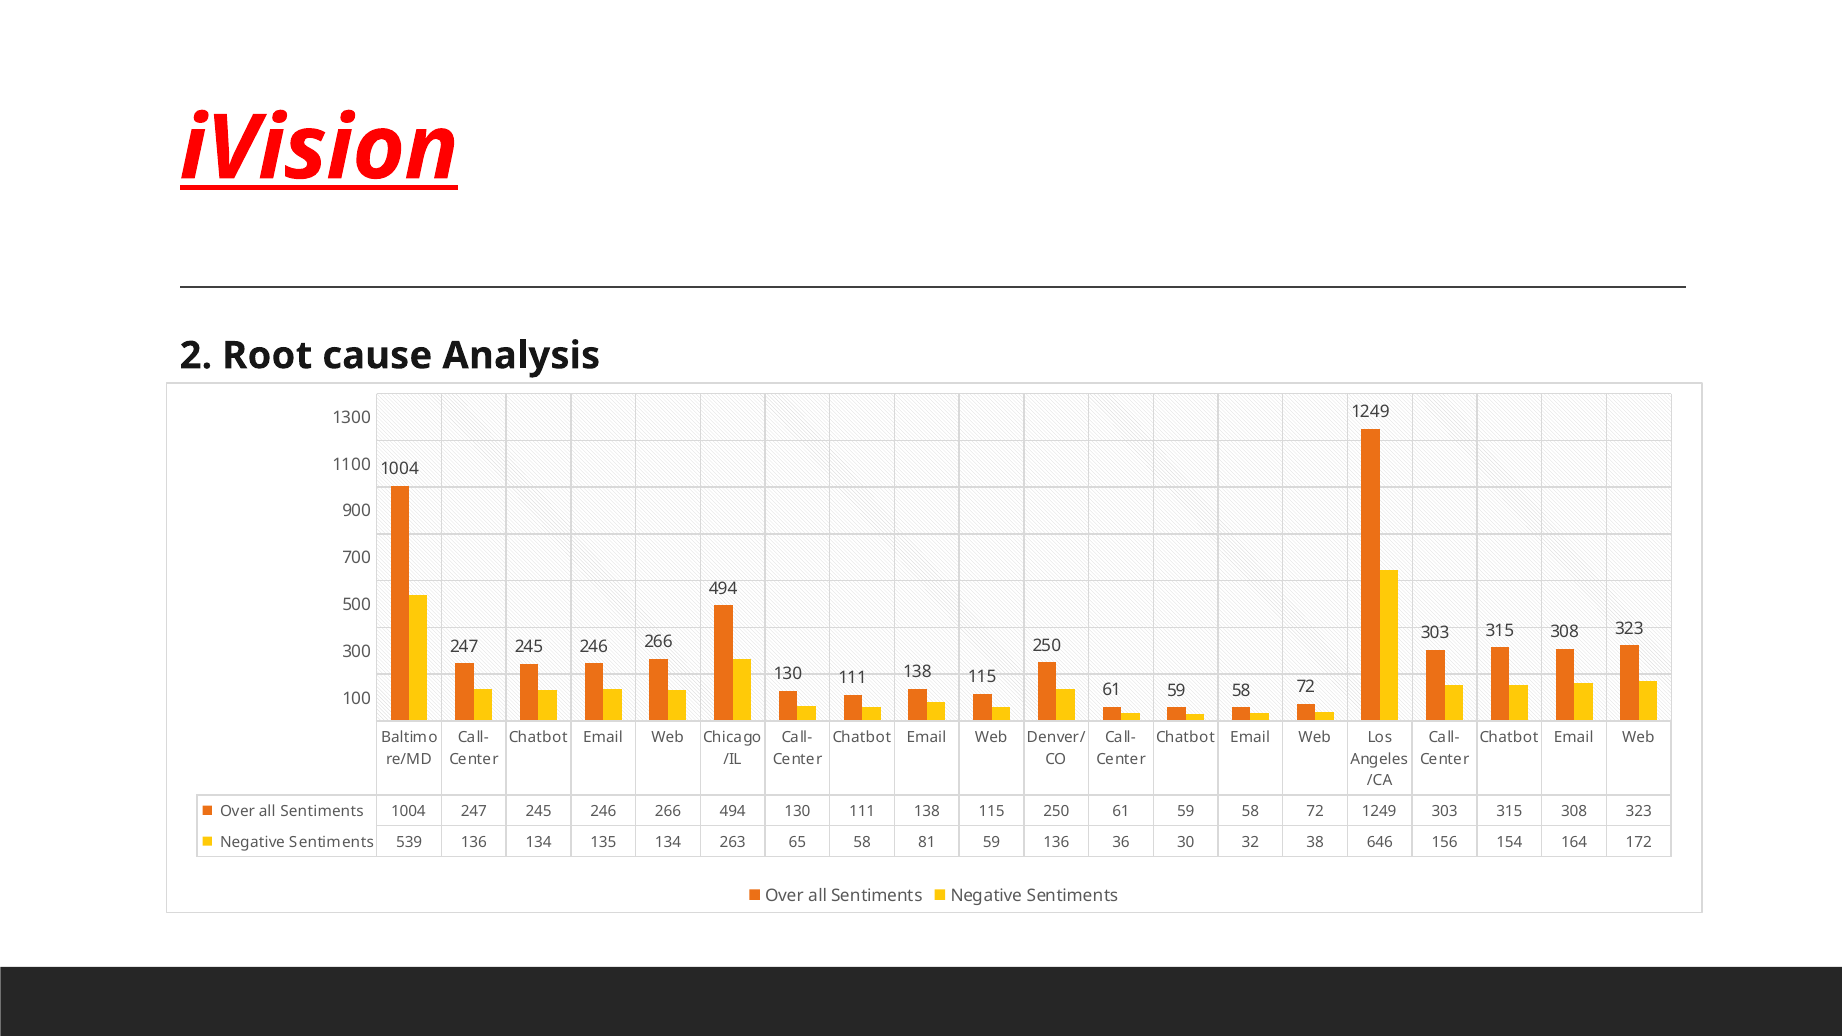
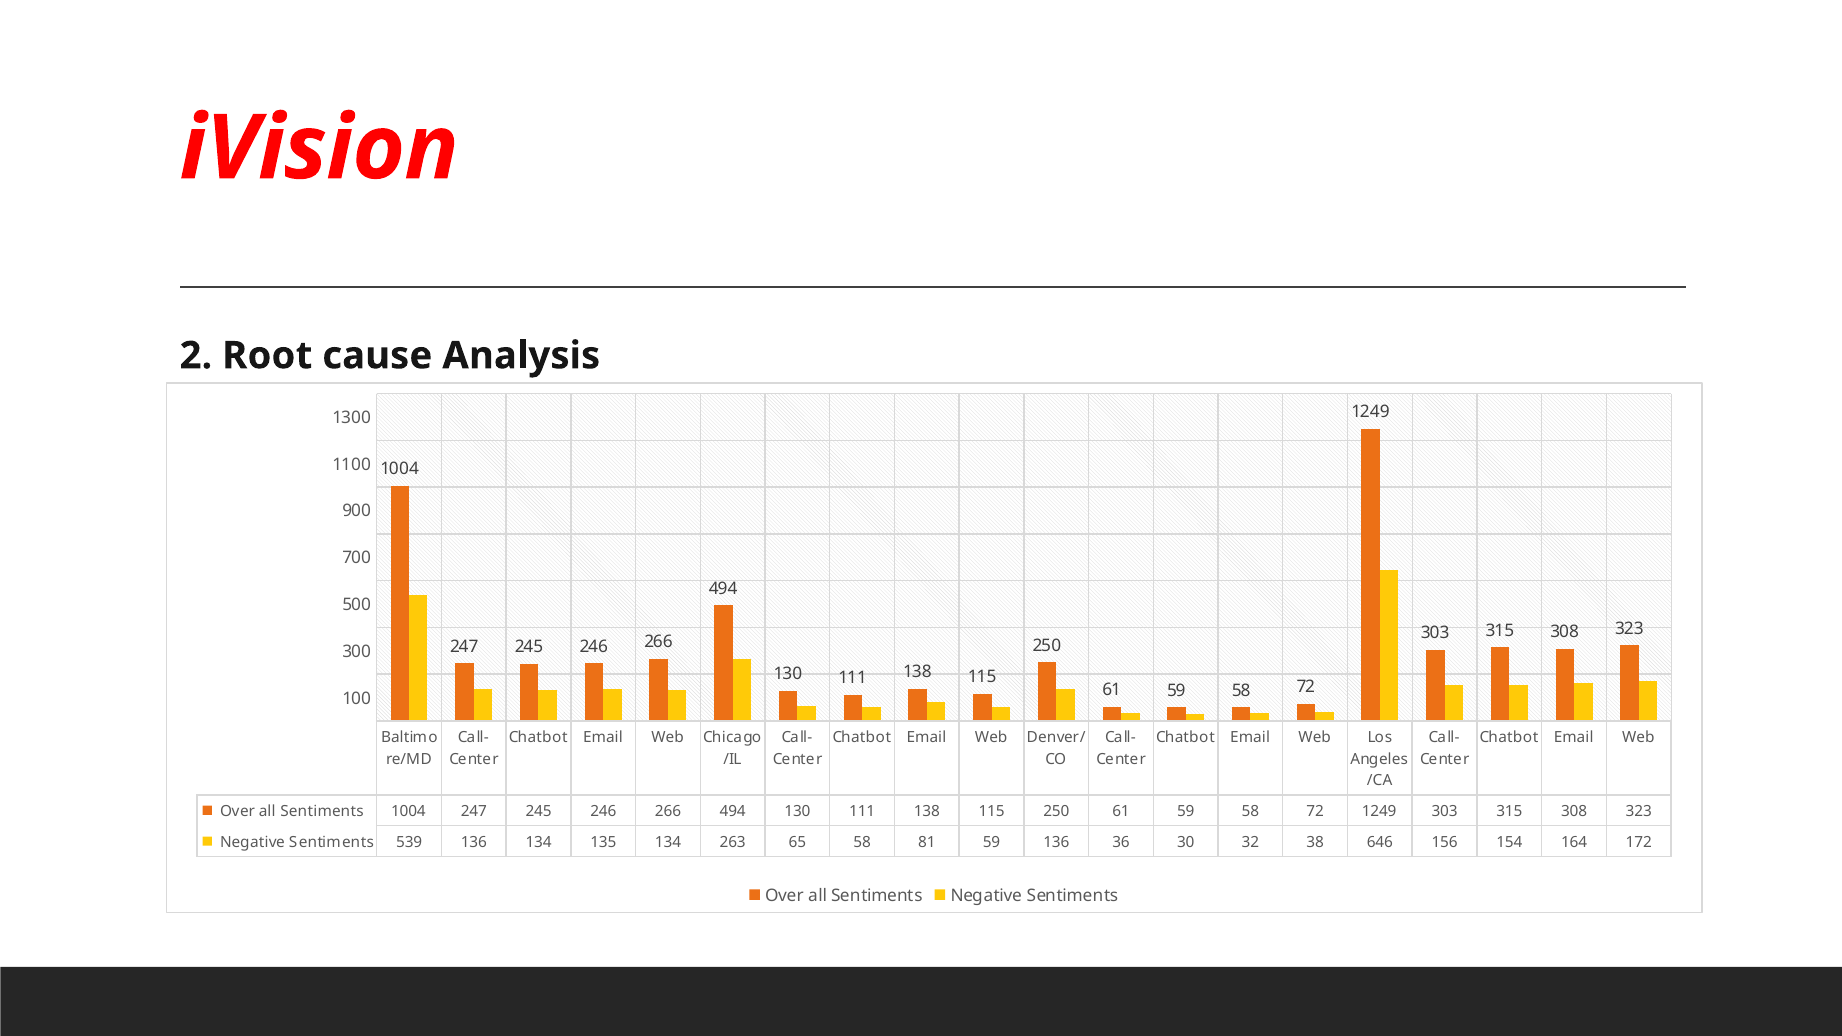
iVision underline: present -> none (319, 149)
